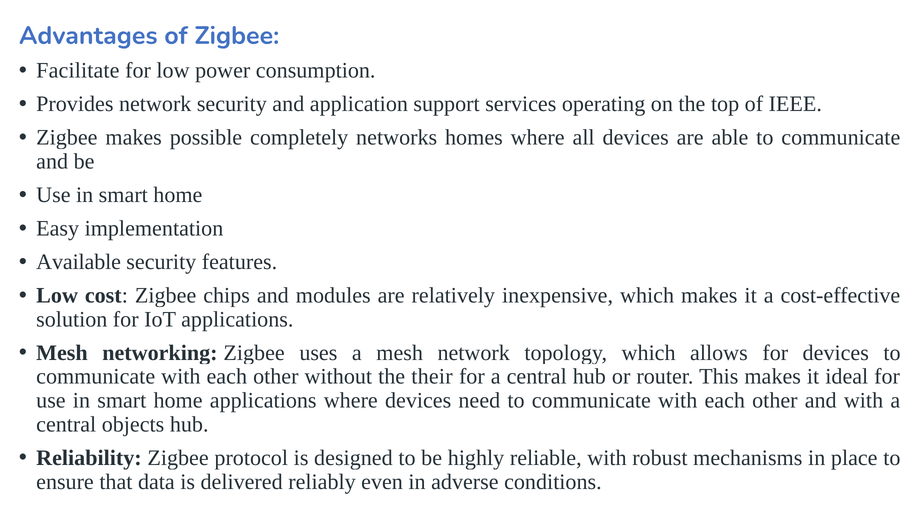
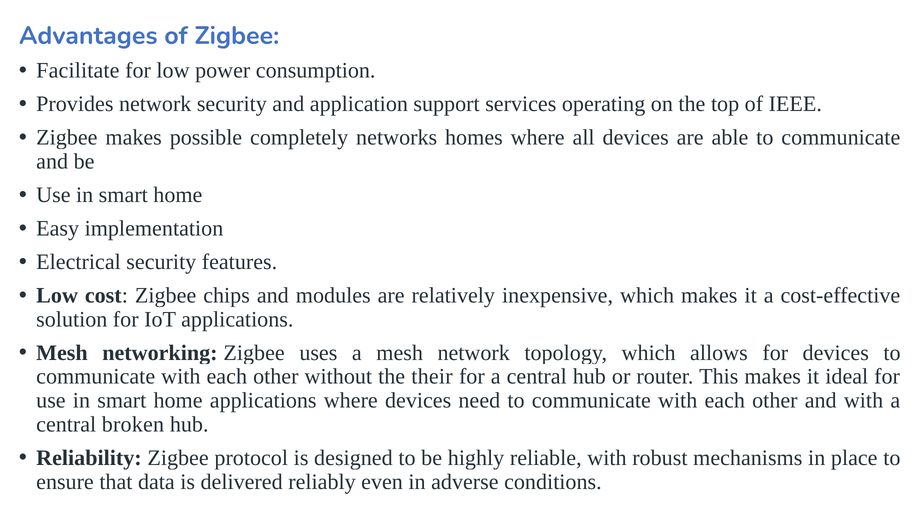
Available: Available -> Electrical (79, 262)
objects: objects -> broken (133, 424)
